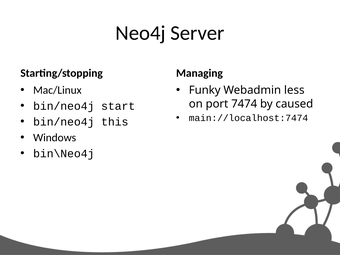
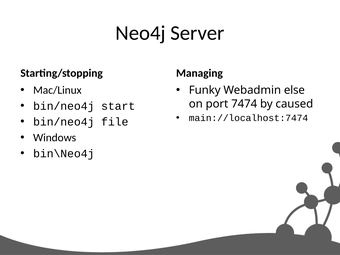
less: less -> else (294, 90)
this: this -> file (115, 122)
